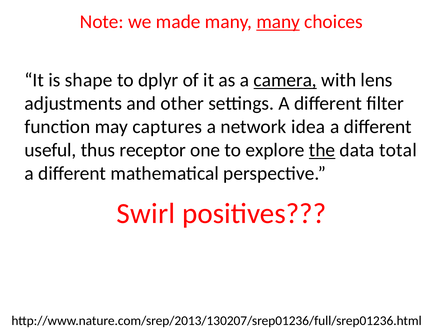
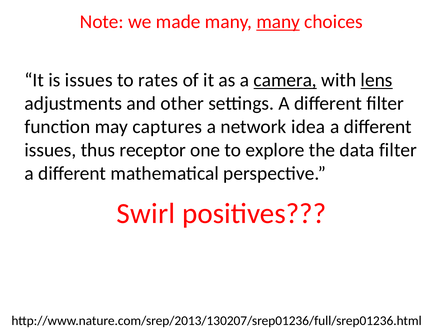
is shape: shape -> issues (89, 80)
dplyr: dplyr -> rates (158, 80)
lens underline: none -> present (377, 80)
useful: useful -> issues (50, 150)
the underline: present -> none (322, 150)
data total: total -> filter (398, 150)
